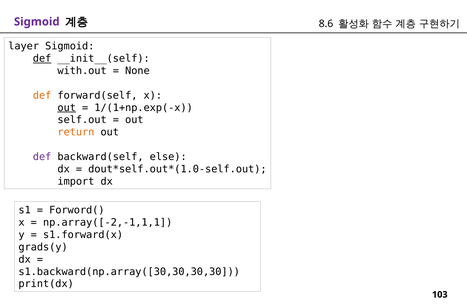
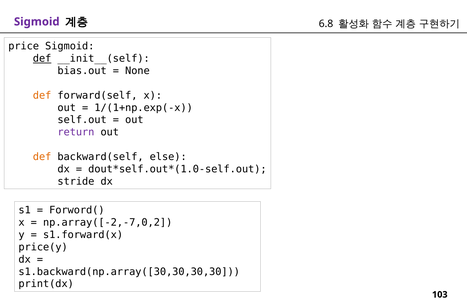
8.6: 8.6 -> 6.8 (326, 24)
layer: layer -> price (24, 46)
with.out: with.out -> bias.out (82, 71)
out underline: present -> none (67, 108)
return colour: orange -> purple (76, 132)
def colour: purple -> orange (42, 157)
import: import -> stride (76, 181)
np.array([-2,-1,1,1: np.array([-2,-1,1,1 -> np.array([-2,-7,0,2 (108, 222)
grads(y: grads(y -> price(y (43, 247)
